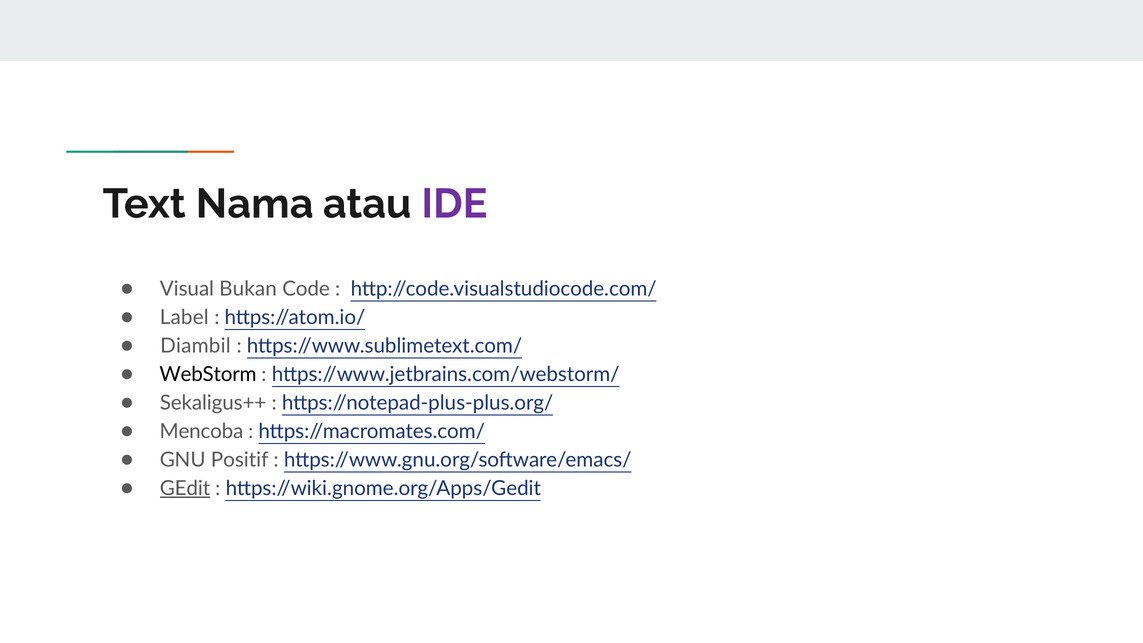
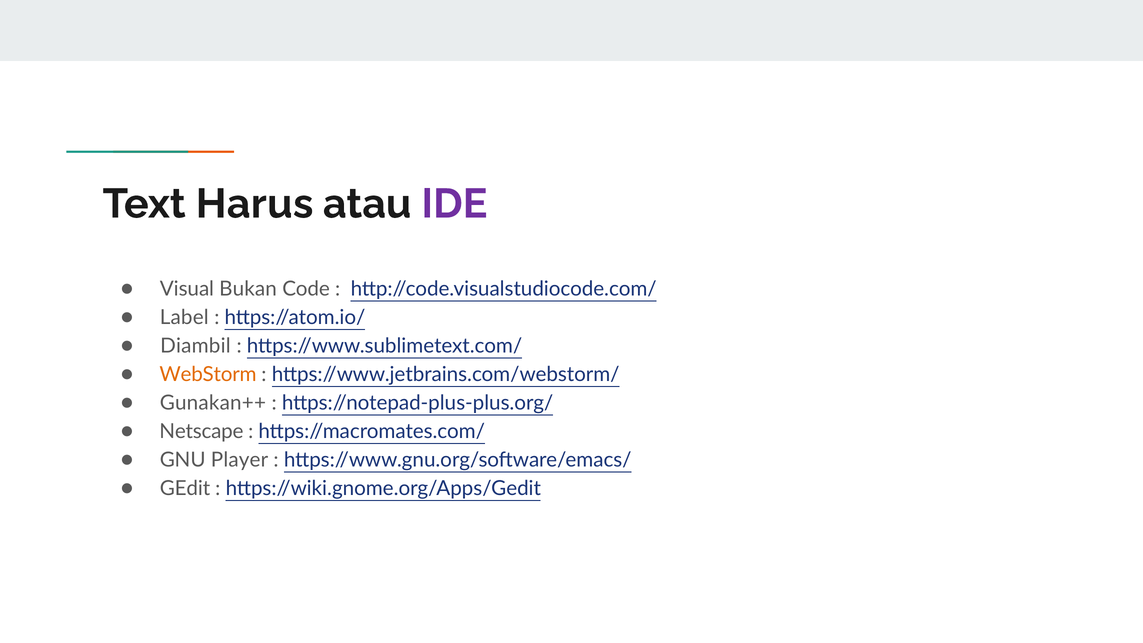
Nama: Nama -> Harus (255, 204)
WebStorm colour: black -> orange (208, 374)
Sekaligus++: Sekaligus++ -> Gunakan++ (213, 403)
Mencoba: Mencoba -> Netscape (201, 431)
Positif: Positif -> Player (240, 460)
GEdit underline: present -> none (185, 488)
